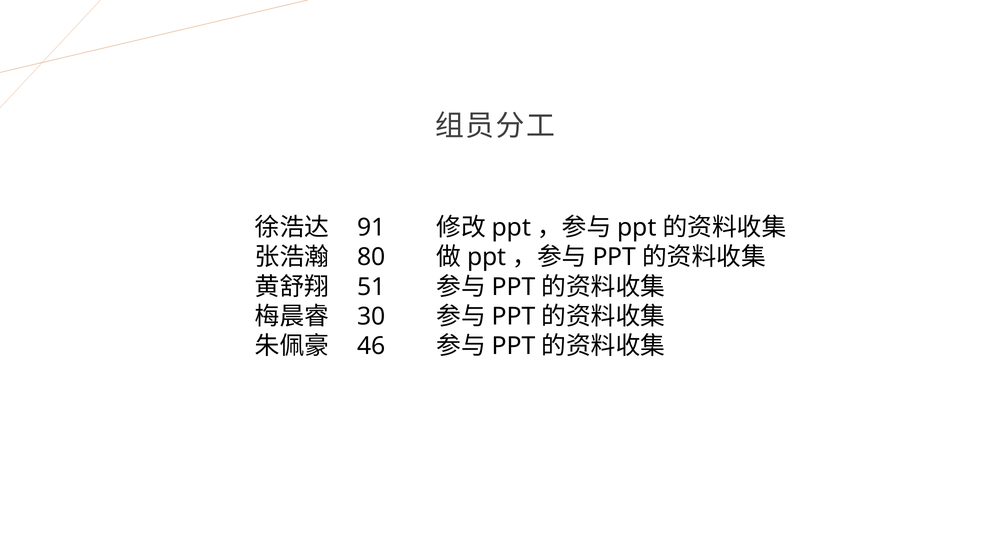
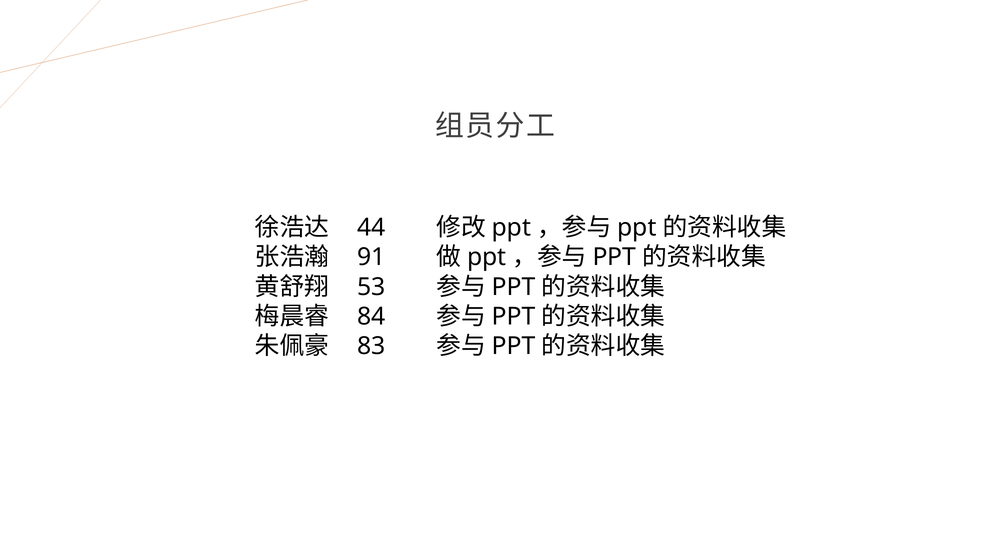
91: 91 -> 44 (371, 227)
80: 80 -> 91 (371, 257)
51: 51 -> 53 (371, 287)
30: 30 -> 84 (371, 317)
46: 46 -> 83 (371, 346)
